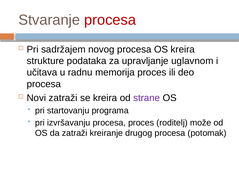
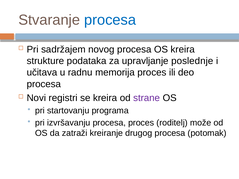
procesa colour: red -> blue (110, 20)
uglavnom: uglavnom -> poslednje (192, 61)
Novi zatraži: zatraži -> registri (63, 98)
